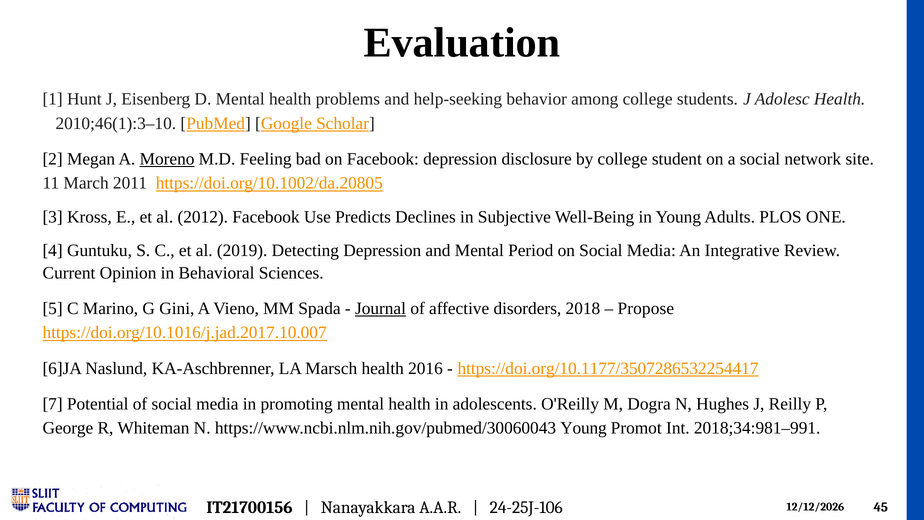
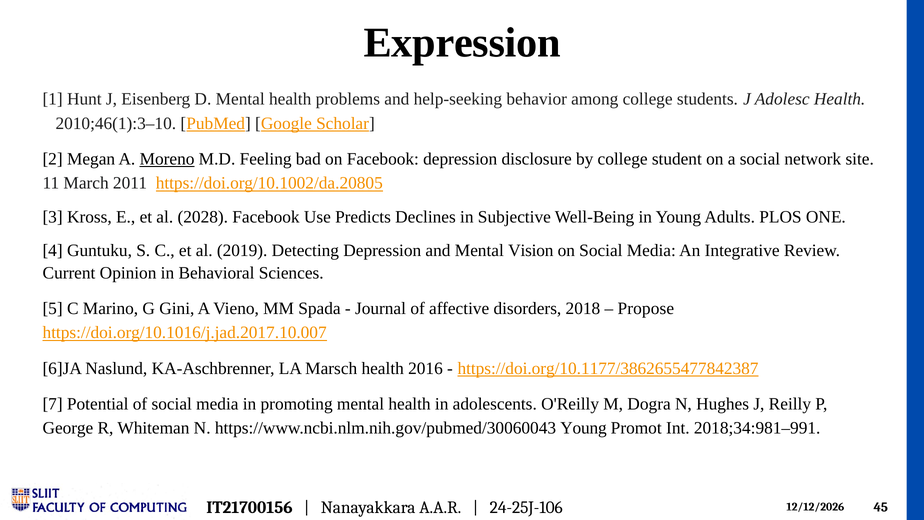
Evaluation: Evaluation -> Expression (462, 43)
2012: 2012 -> 2028 (203, 217)
Period: Period -> Vision (531, 251)
Journal underline: present -> none (380, 308)
https://doi.org/10.1177/3507286532254417: https://doi.org/10.1177/3507286532254417 -> https://doi.org/10.1177/3862655477842387 (608, 368)
